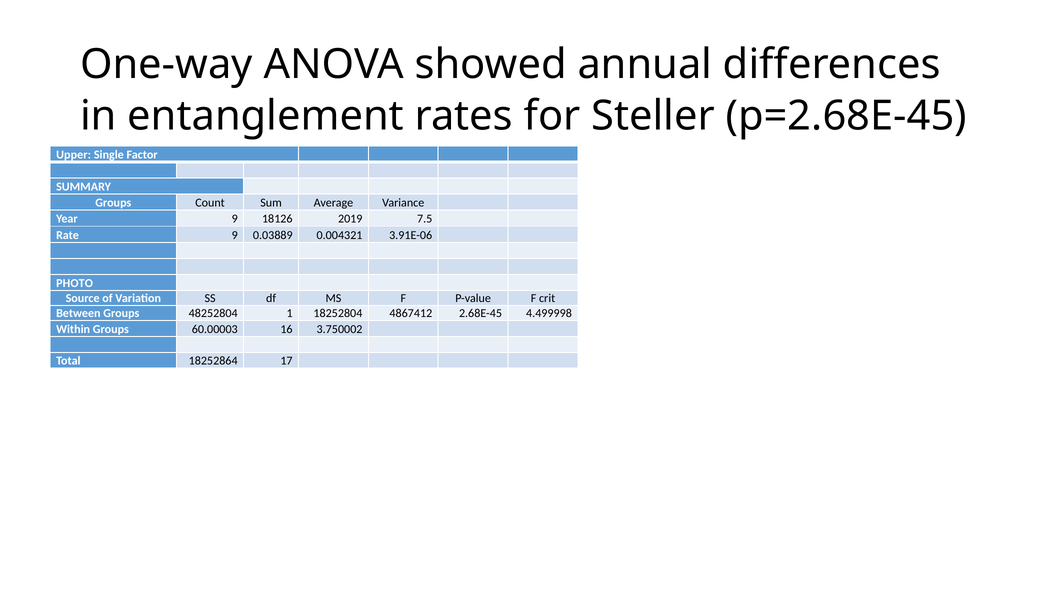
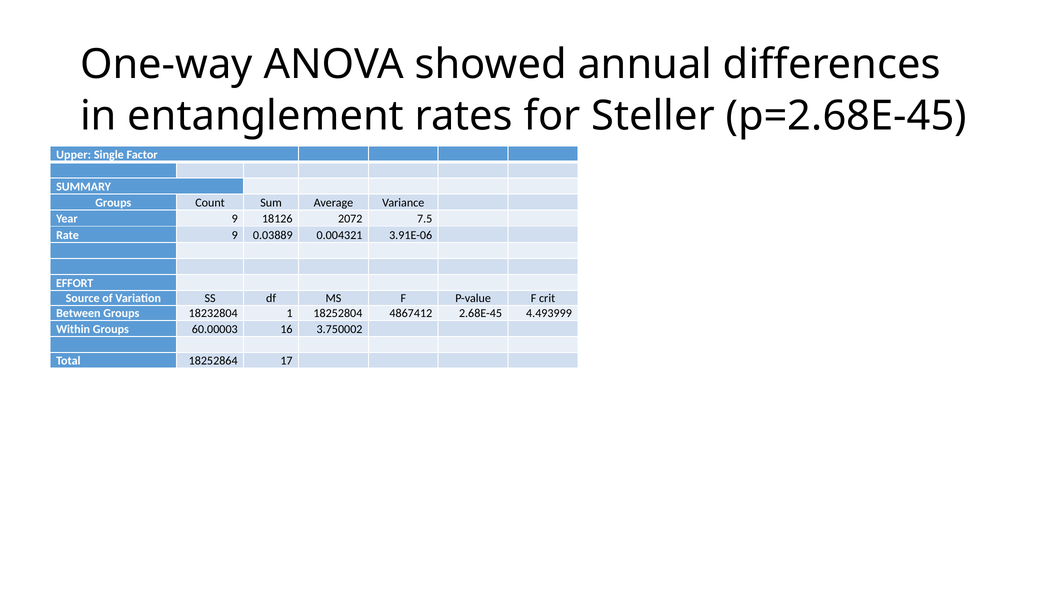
2019: 2019 -> 2072 (350, 219)
PHOTO: PHOTO -> EFFORT (75, 283)
48252804: 48252804 -> 18232804 (213, 313)
4.499998: 4.499998 -> 4.493999 (549, 313)
